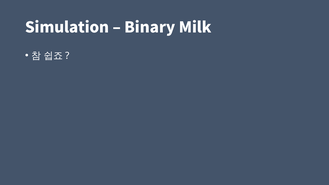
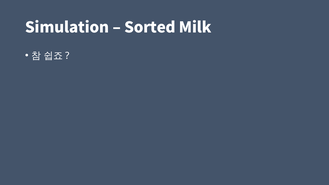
Binary: Binary -> Sorted (150, 28)
